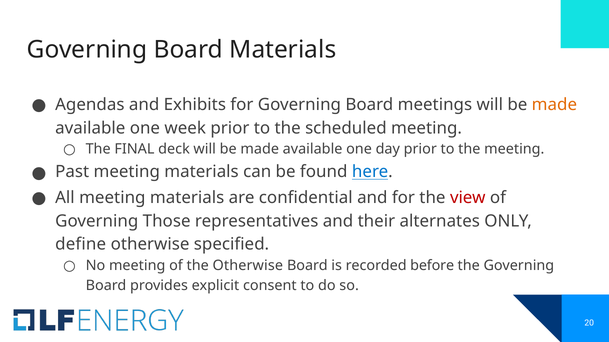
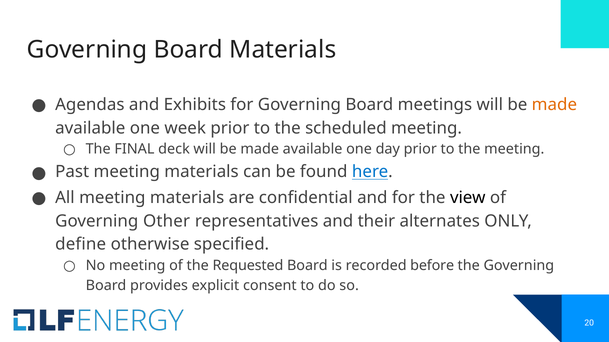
view colour: red -> black (468, 198)
Those: Those -> Other (167, 221)
the Otherwise: Otherwise -> Requested (248, 266)
